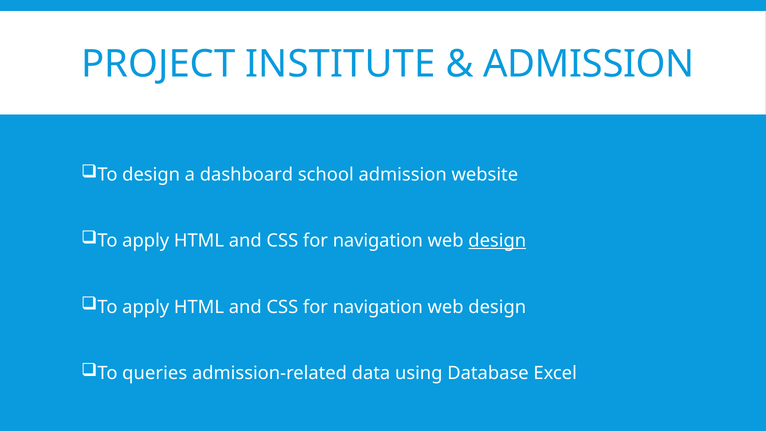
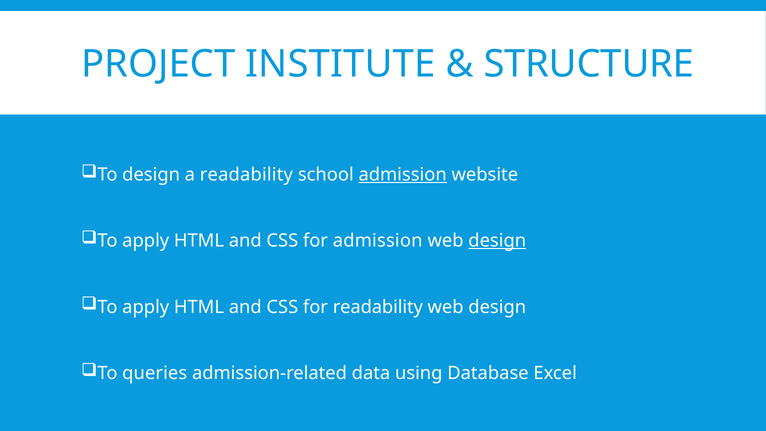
ADMISSION: ADMISSION -> STRUCTURE (589, 64)
a dashboard: dashboard -> readability (246, 175)
admission underline: none -> present (403, 175)
navigation: navigation -> admission (378, 241)
navigation: navigation -> readability (378, 307)
